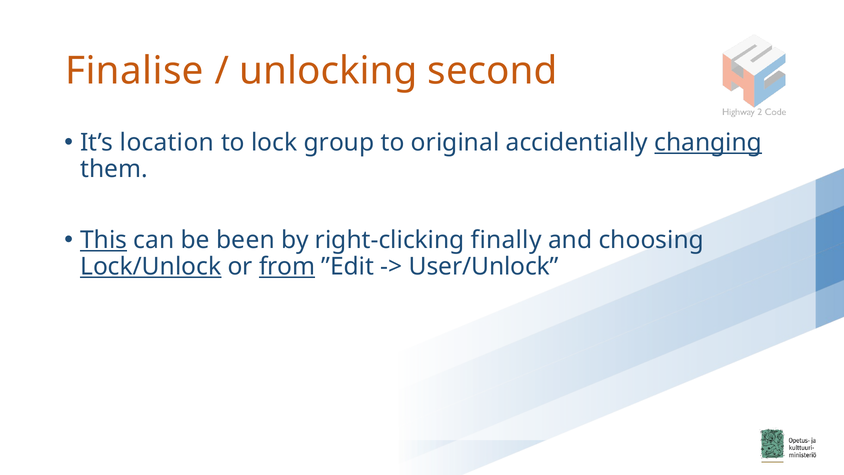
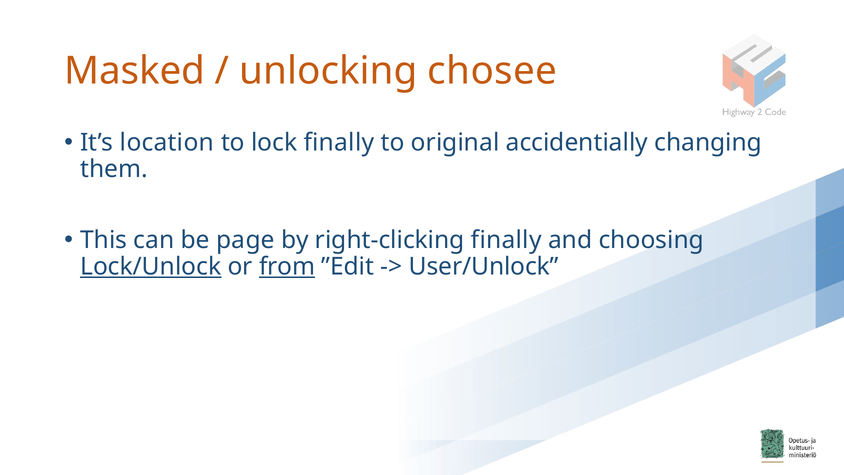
Finalise: Finalise -> Masked (135, 71)
second: second -> chosee (492, 71)
lock group: group -> finally (339, 143)
changing underline: present -> none (708, 143)
This underline: present -> none (104, 240)
been: been -> page (245, 240)
